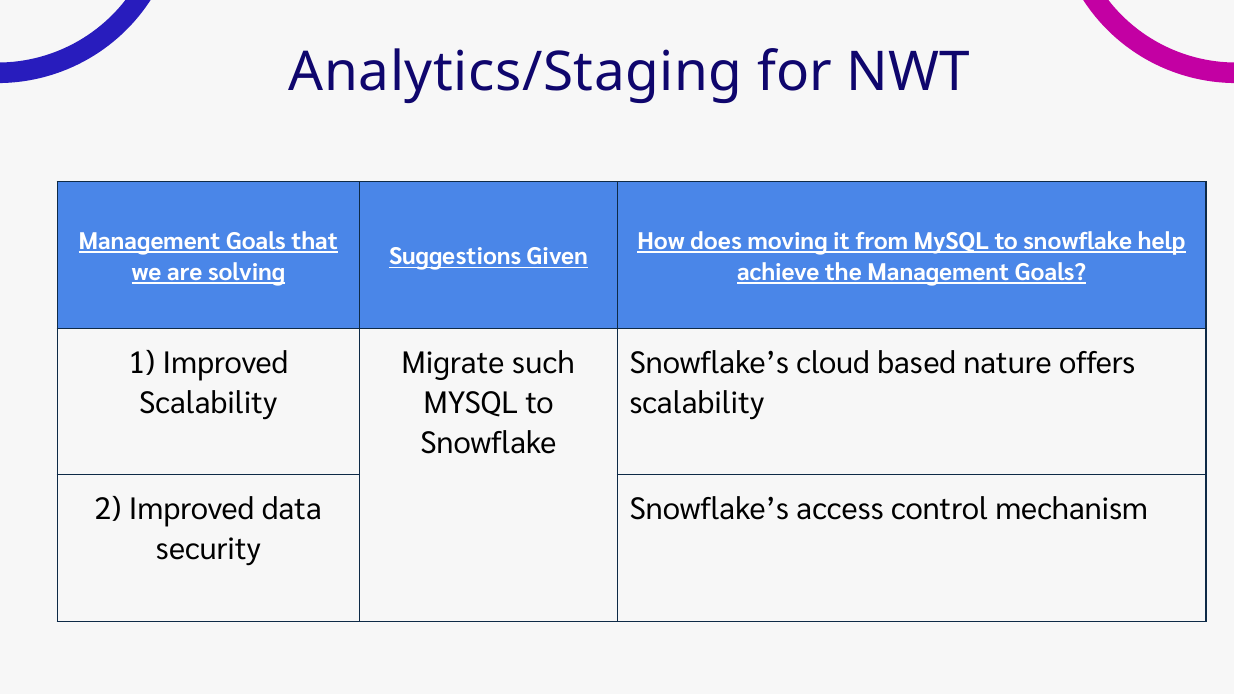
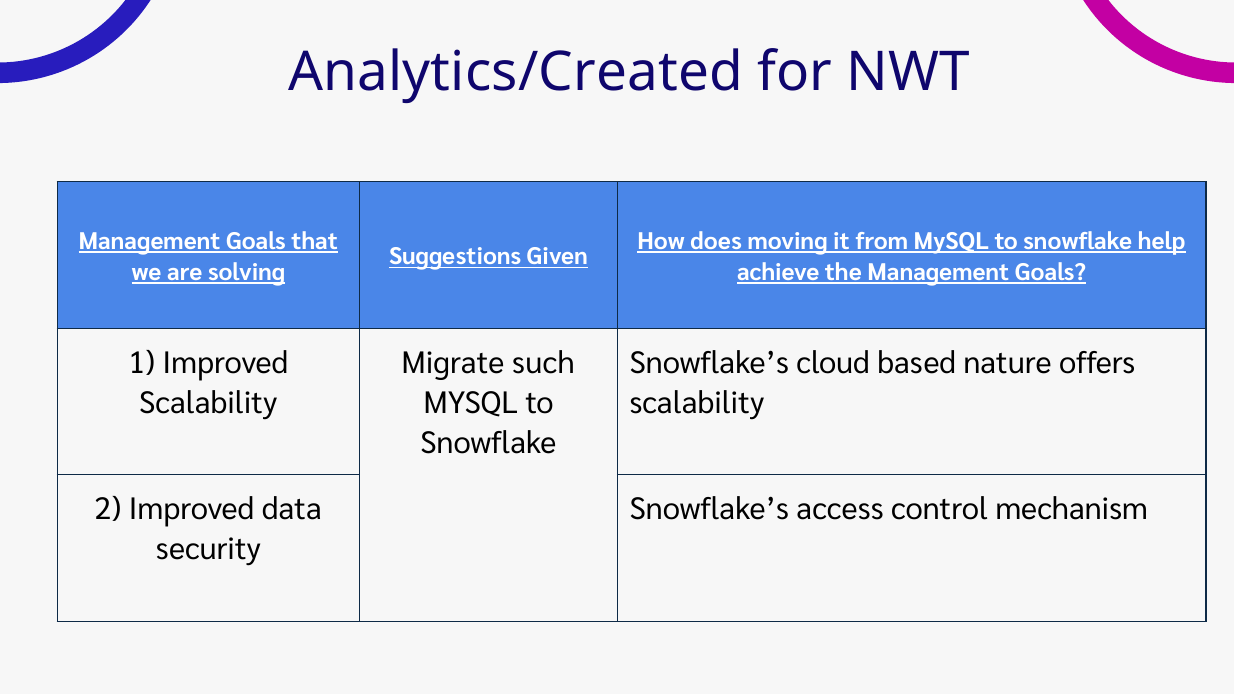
Analytics/Staging: Analytics/Staging -> Analytics/Created (516, 73)
